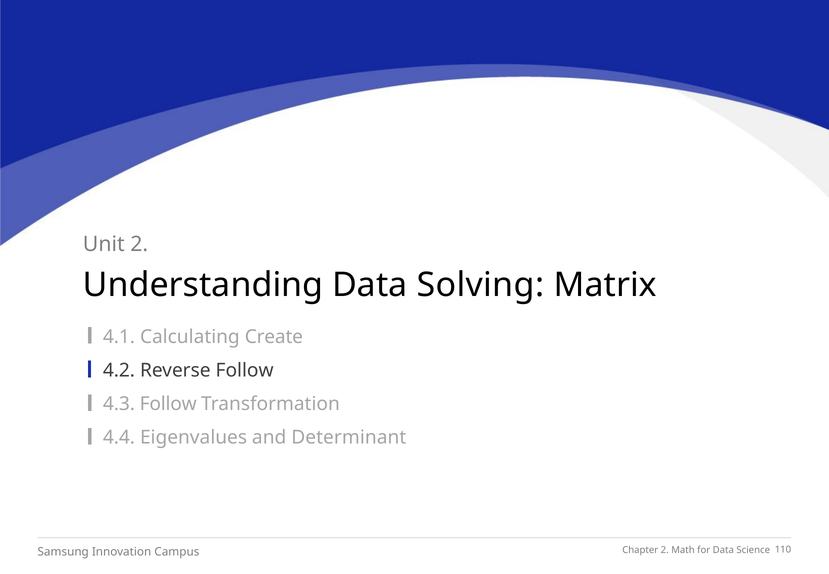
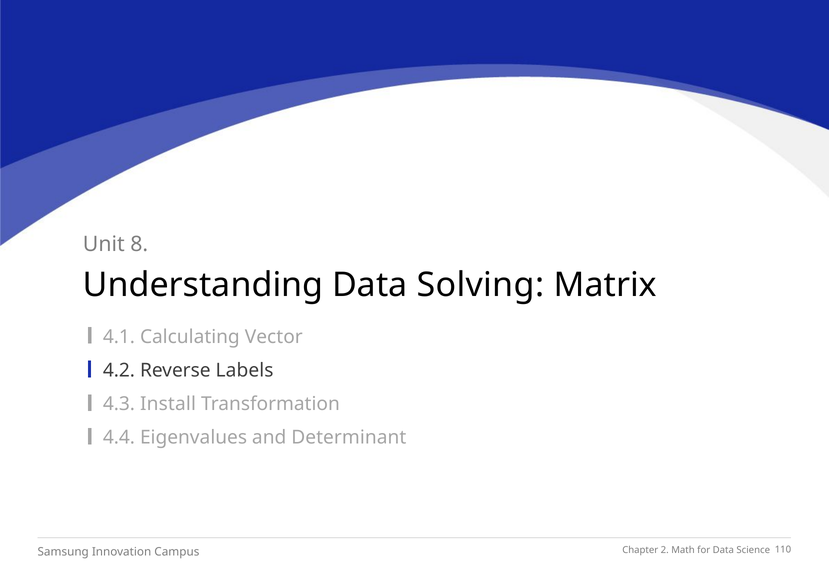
Unit 2: 2 -> 8 (139, 244)
Create: Create -> Vector (274, 337)
Reverse Follow: Follow -> Labels (245, 370)
4.3 Follow: Follow -> Install (168, 404)
